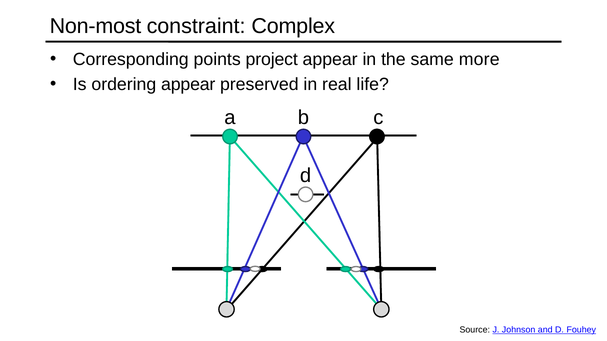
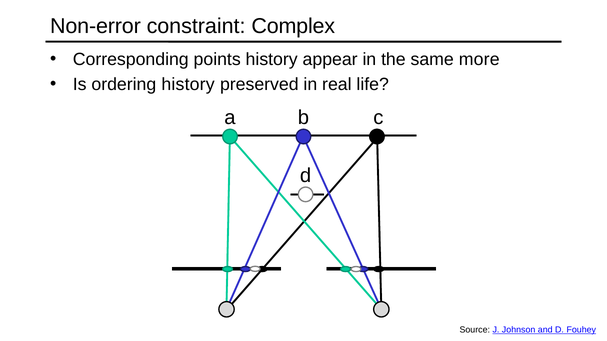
Non-most: Non-most -> Non-error (95, 26)
points project: project -> history (272, 60)
ordering appear: appear -> history (188, 84)
